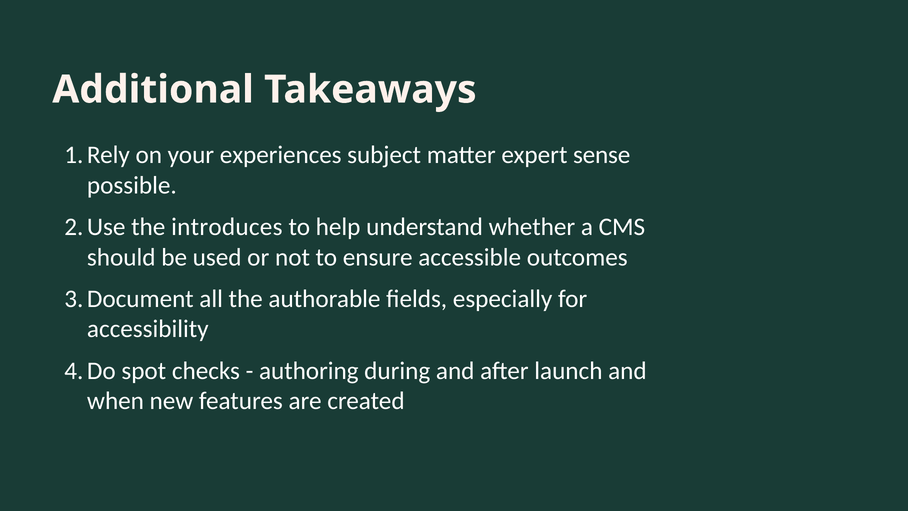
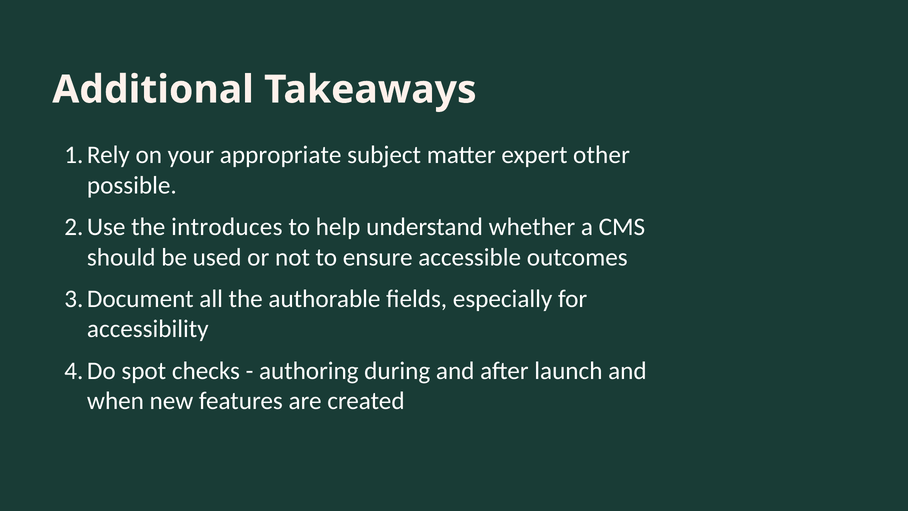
experiences: experiences -> appropriate (281, 155)
sense: sense -> other (602, 155)
